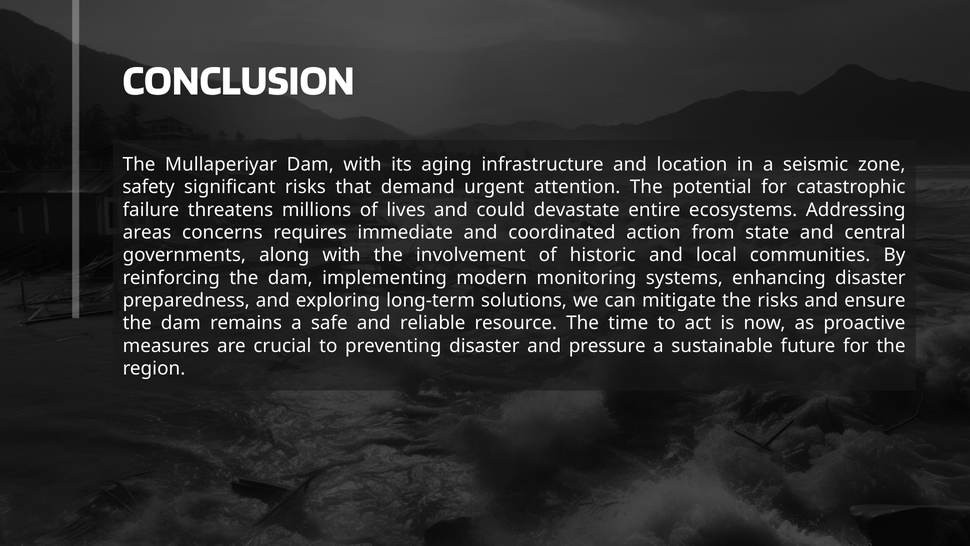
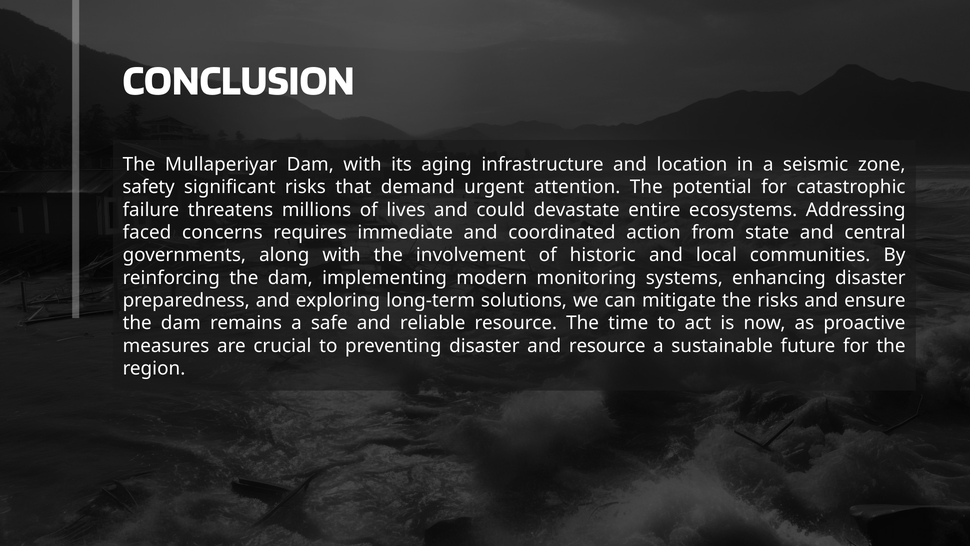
areas: areas -> faced (147, 232)
and pressure: pressure -> resource (607, 346)
